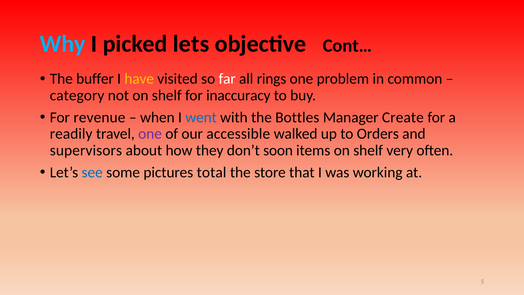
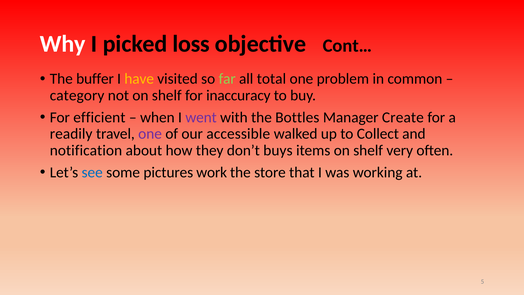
Why colour: light blue -> white (63, 44)
lets: lets -> loss (191, 44)
far colour: white -> light green (227, 79)
rings: rings -> total (271, 79)
revenue: revenue -> efficient (99, 117)
went colour: blue -> purple (201, 117)
Orders: Orders -> Collect (378, 134)
supervisors: supervisors -> notification (86, 150)
soon: soon -> buys (278, 150)
total: total -> work (212, 172)
